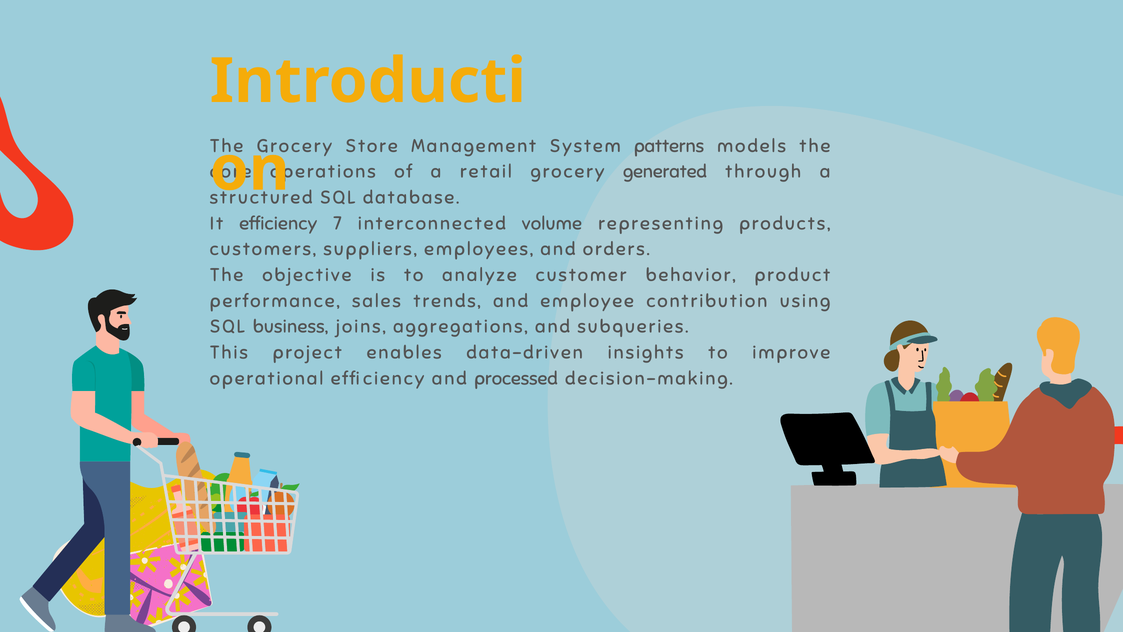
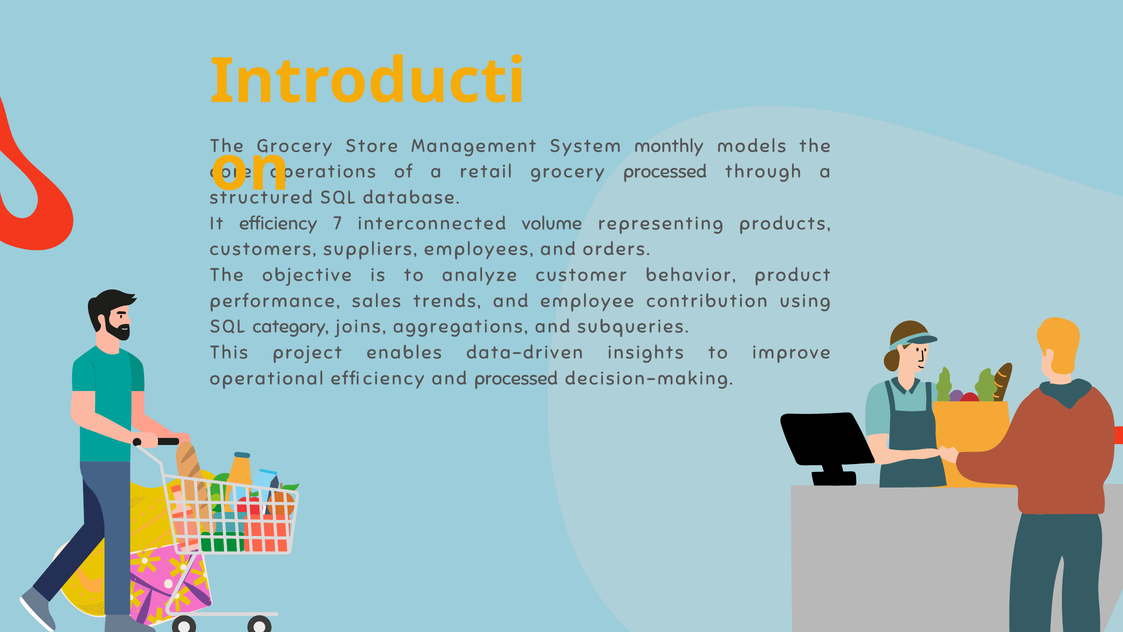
patterns: patterns -> monthly (669, 146)
grocery generated: generated -> processed (665, 172)
business: business -> category (291, 327)
